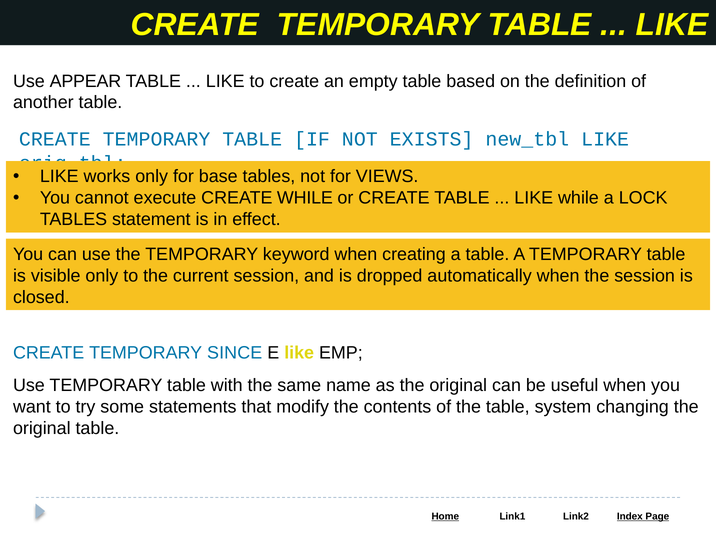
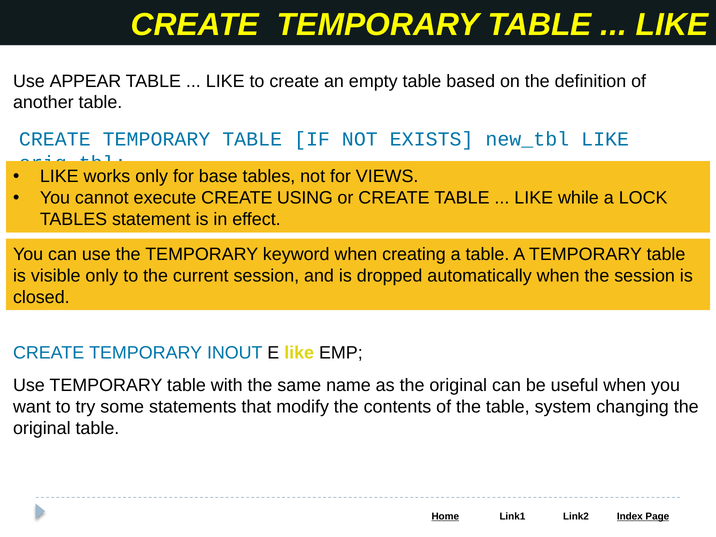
CREATE WHILE: WHILE -> USING (305, 198)
SINCE: SINCE -> INOUT (235, 353)
